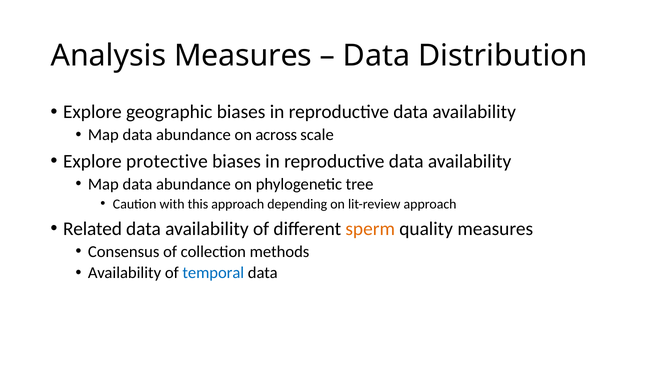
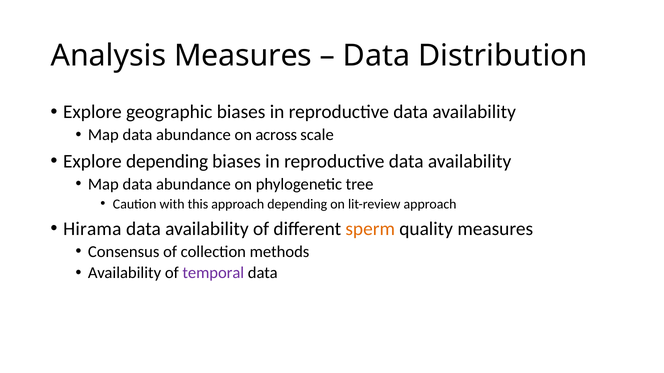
Explore protective: protective -> depending (167, 161)
Related: Related -> Hirama (92, 229)
temporal colour: blue -> purple (213, 273)
